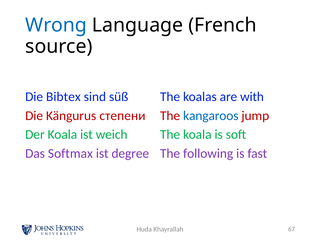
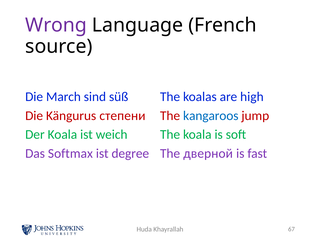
Wrong colour: blue -> purple (56, 25)
Bibtex: Bibtex -> March (63, 97)
with: with -> high (252, 97)
following: following -> дверной (208, 153)
